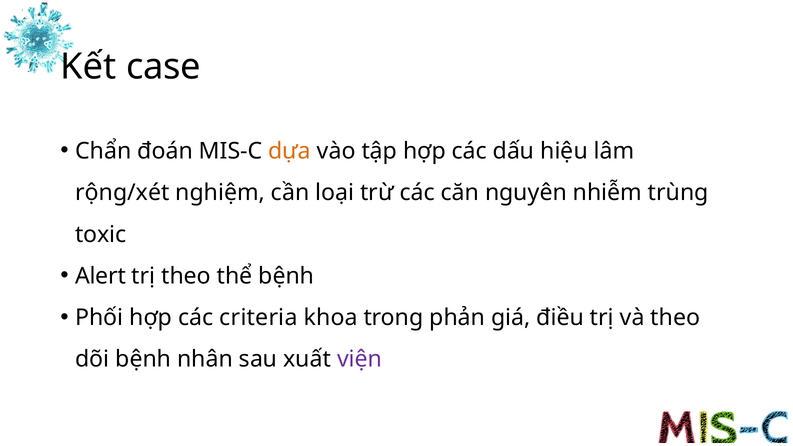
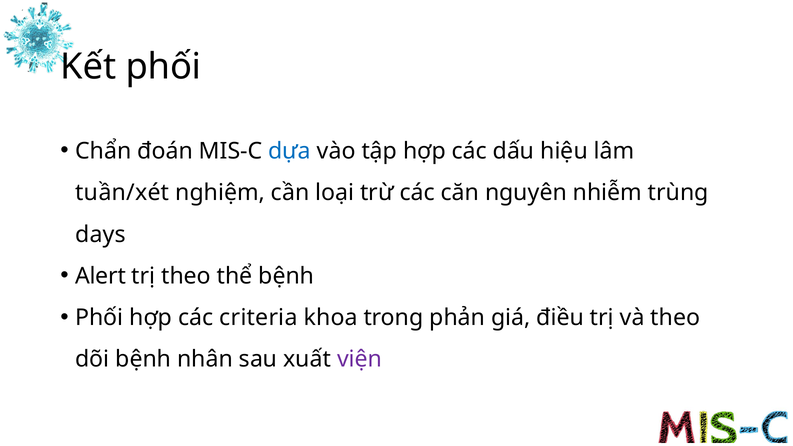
Kết case: case -> phối (164, 67)
dựa colour: orange -> blue (290, 151)
rộng/xét: rộng/xét -> tuần/xét (122, 193)
toxic: toxic -> days (101, 234)
